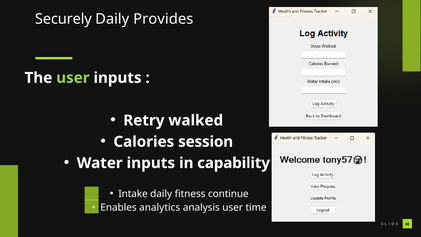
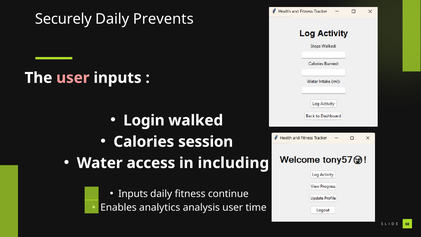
Provides: Provides -> Prevents (163, 19)
user colour: light green -> pink (73, 78)
Retry: Retry -> Login (144, 120)
Water inputs: inputs -> access (151, 163)
capability: capability -> including (233, 163)
Intake: Intake -> Inputs (133, 194)
